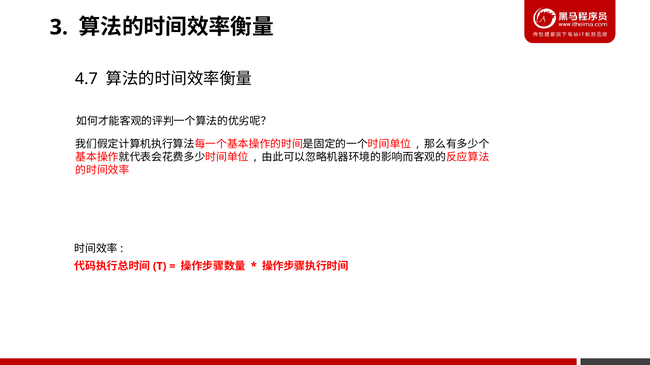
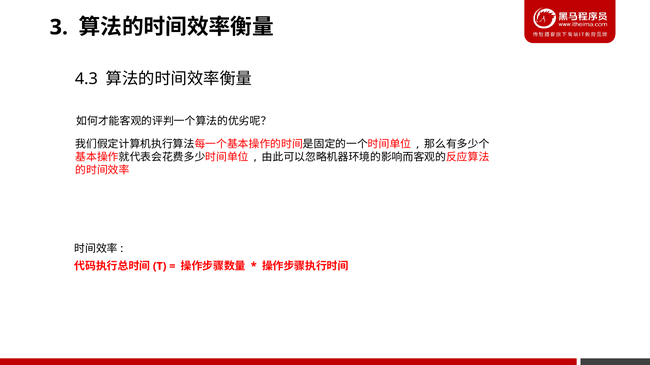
4.7: 4.7 -> 4.3 (86, 79)
